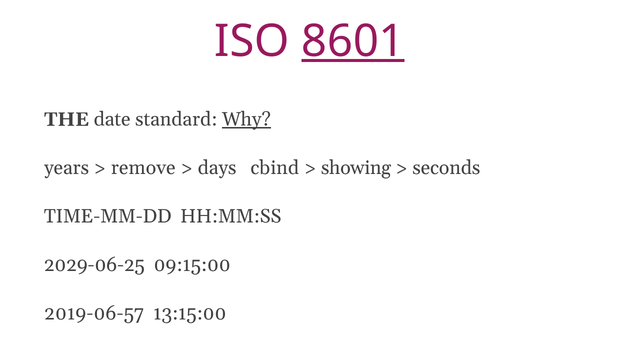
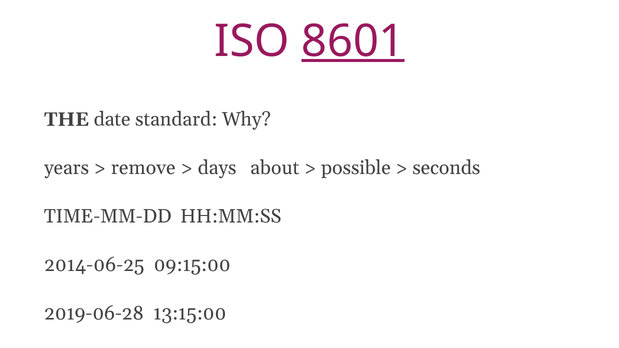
Why underline: present -> none (246, 120)
cbind: cbind -> about (275, 168)
showing: showing -> possible (356, 168)
2029-06-25: 2029-06-25 -> 2014-06-25 (94, 265)
2019-06-57: 2019-06-57 -> 2019-06-28 (94, 314)
